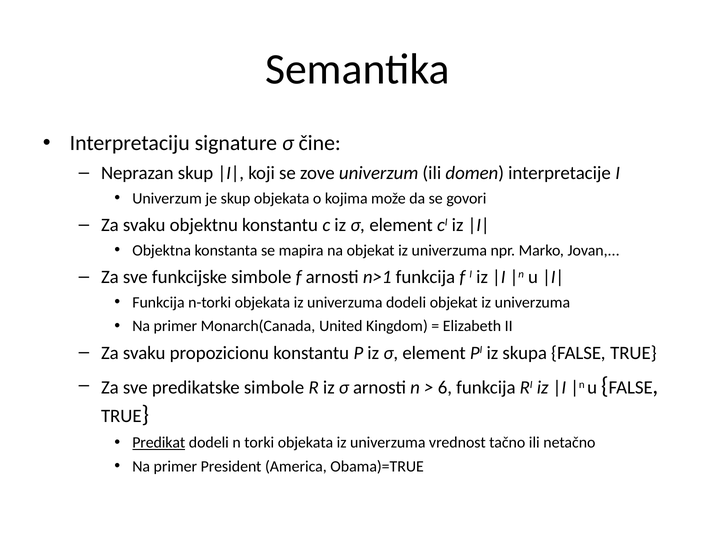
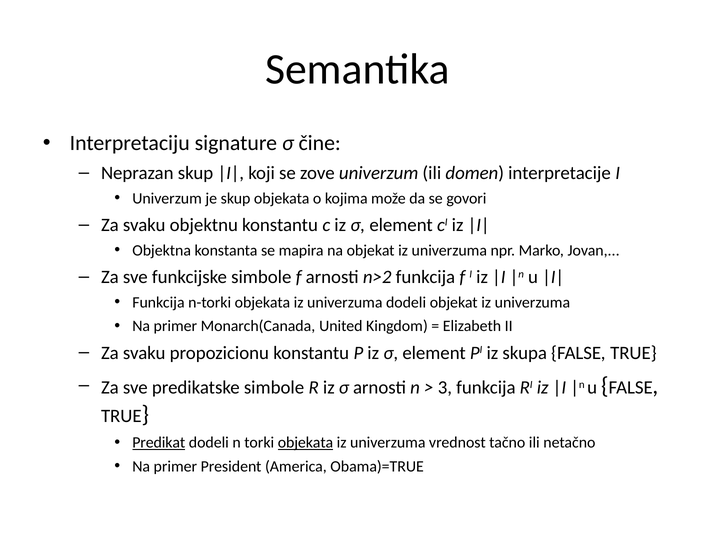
n>1: n>1 -> n>2 (377, 277)
6: 6 -> 3 (445, 388)
objekata underline: none -> present (305, 443)
